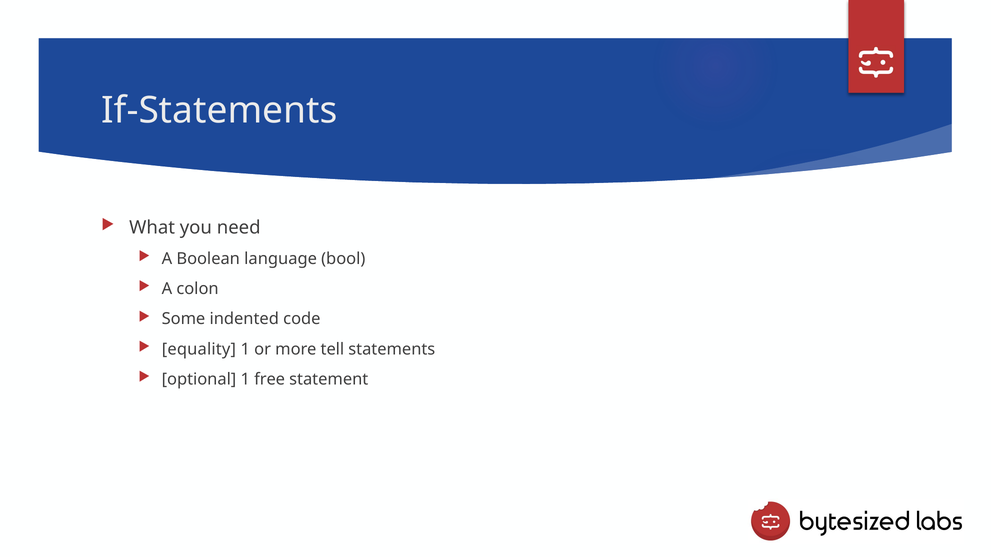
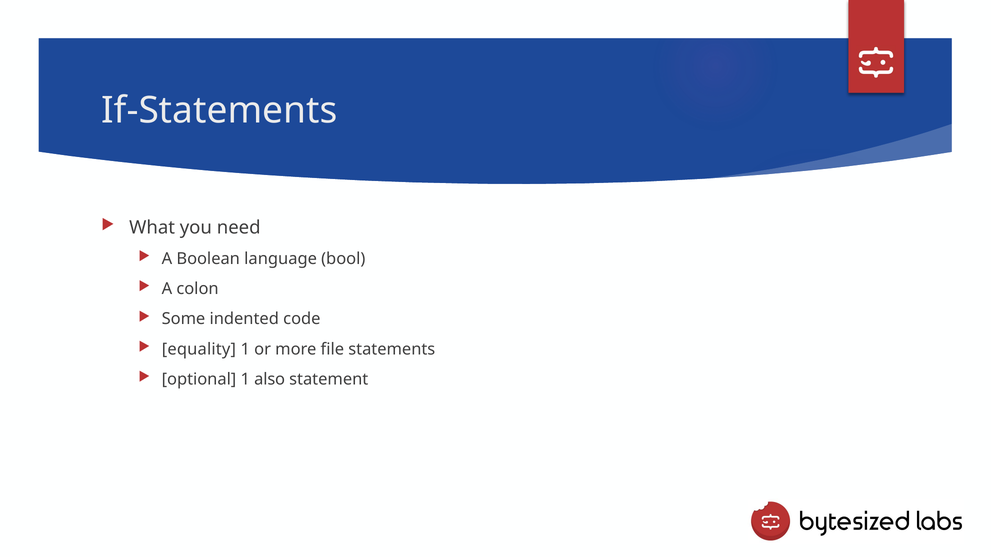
tell: tell -> file (332, 349)
free: free -> also (270, 380)
